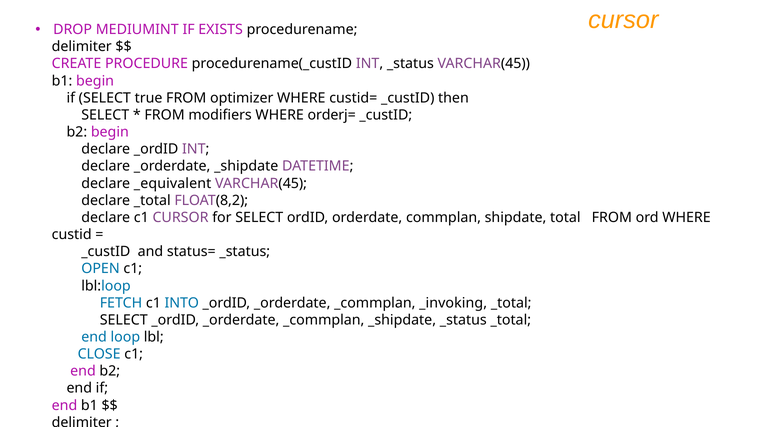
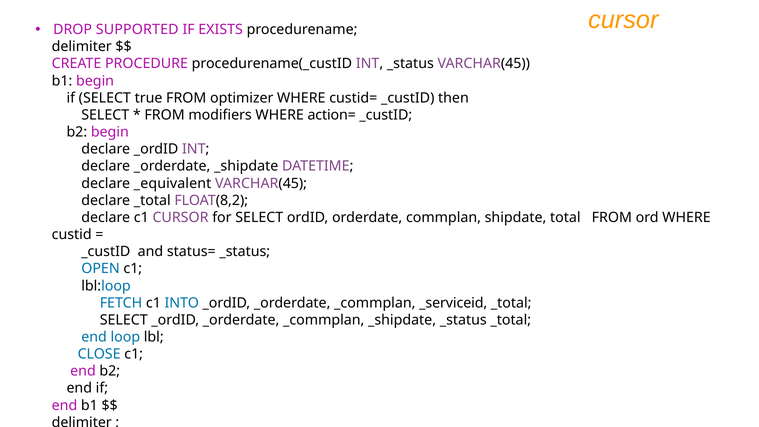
MEDIUMINT: MEDIUMINT -> SUPPORTED (137, 30)
orderj=: orderj= -> action= (332, 115)
_invoking: _invoking -> _serviceid (453, 303)
